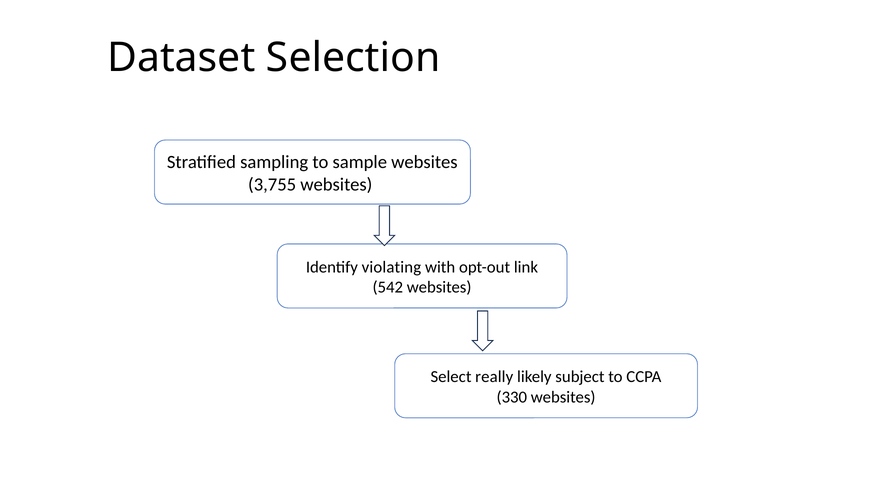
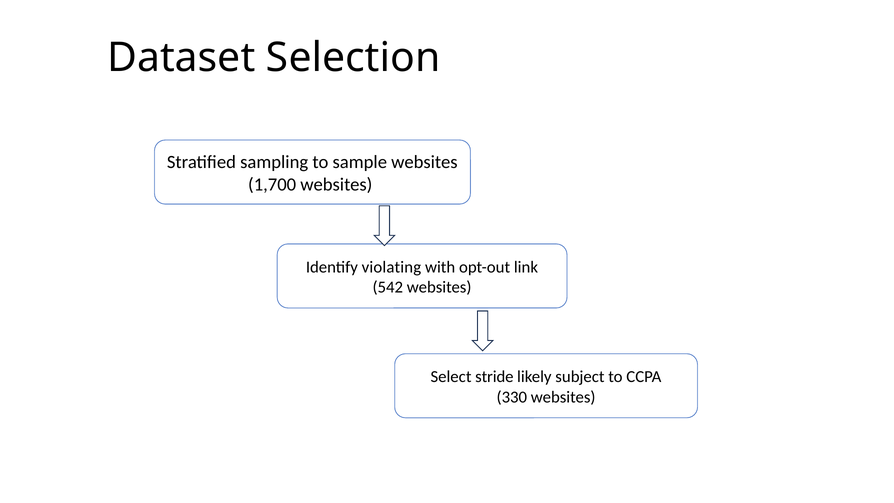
3,755: 3,755 -> 1,700 (272, 184)
really: really -> stride (494, 377)
